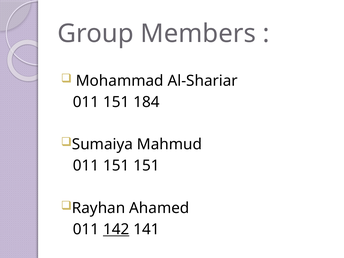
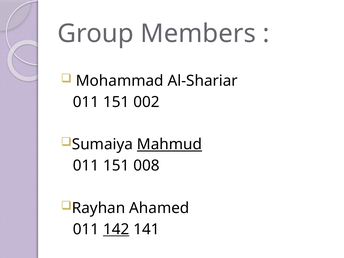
184: 184 -> 002 (146, 102)
Mahmud underline: none -> present (169, 144)
151 151: 151 -> 008 (146, 166)
